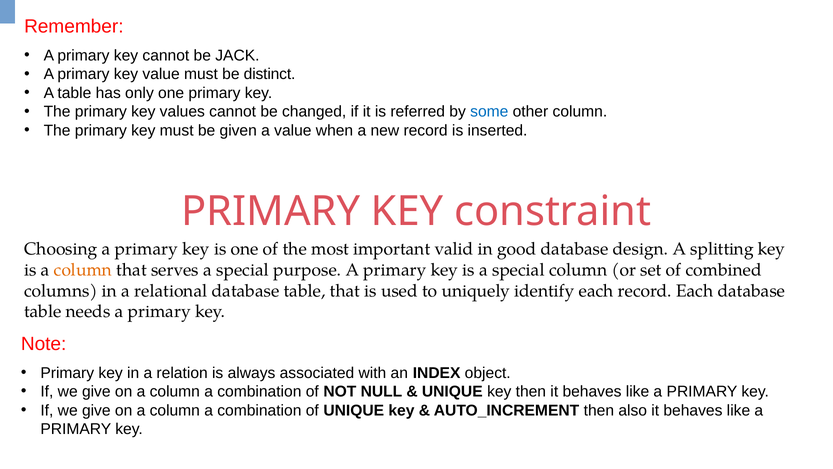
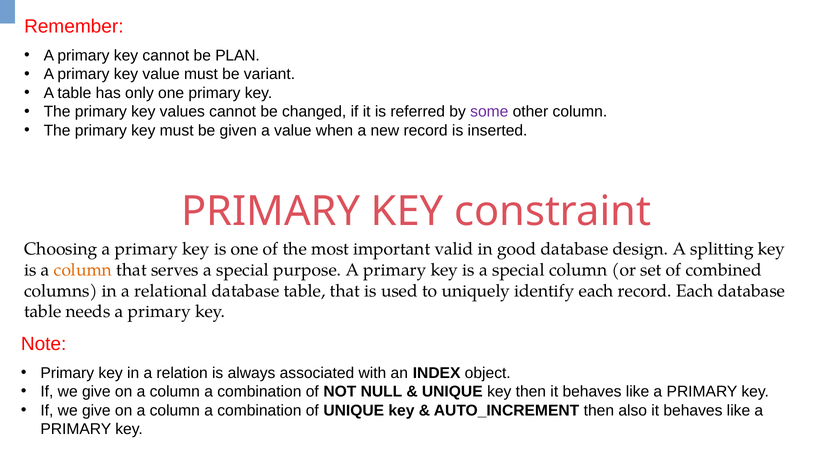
JACK: JACK -> PLAN (237, 55)
distinct: distinct -> variant (269, 74)
some colour: blue -> purple (489, 112)
